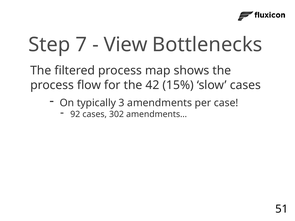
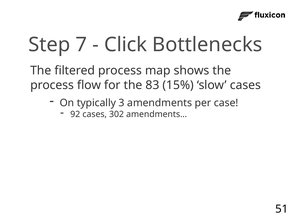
View: View -> Click (126, 45)
42: 42 -> 83 (152, 85)
